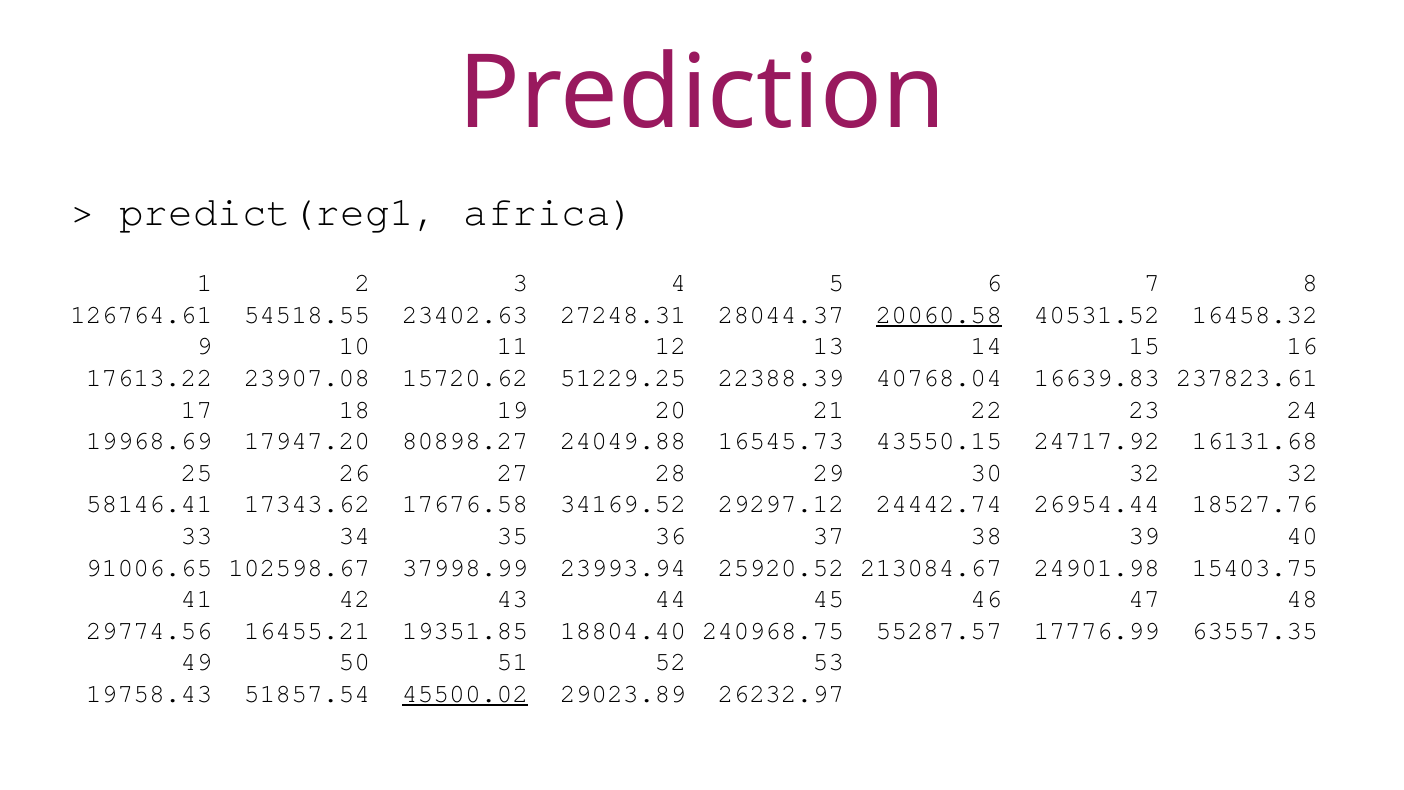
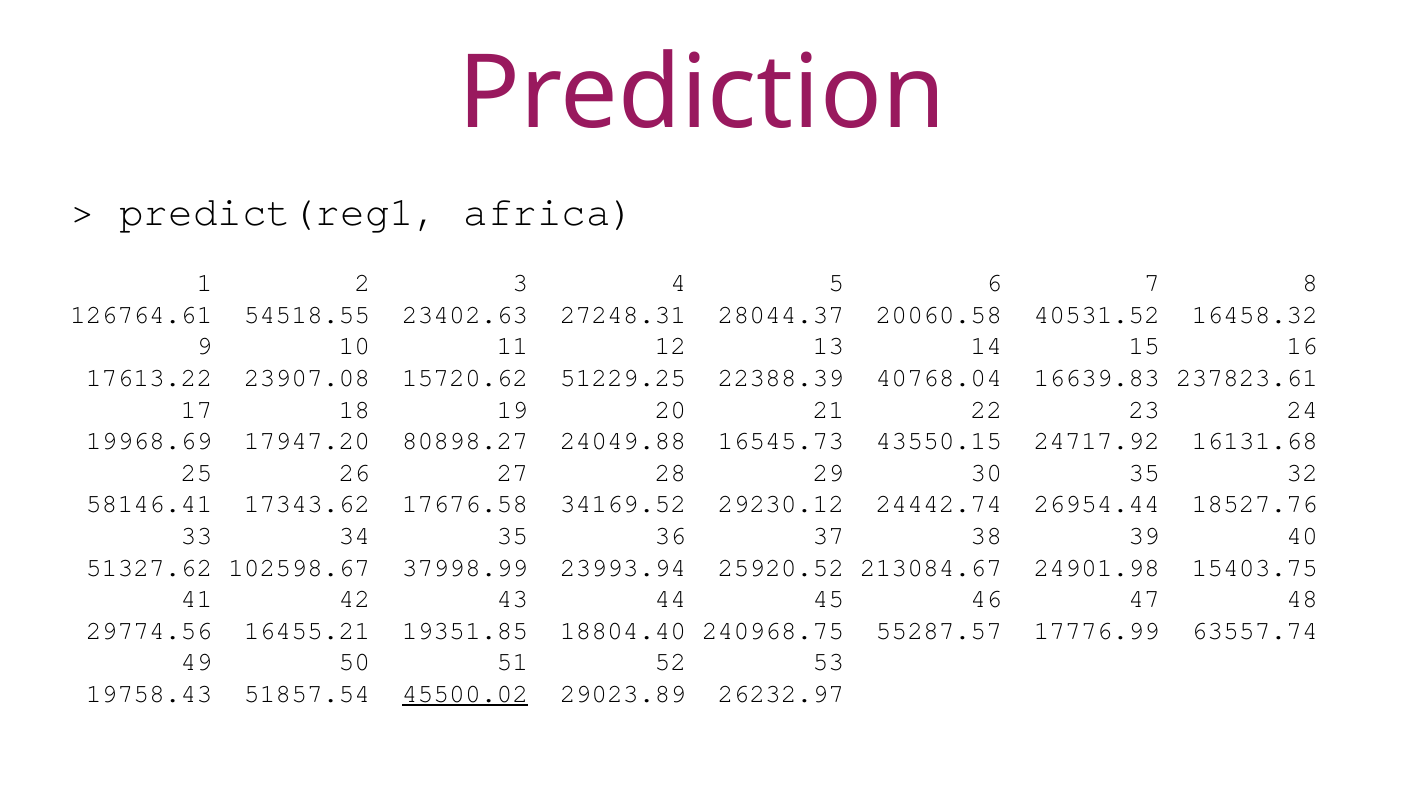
20060.58 underline: present -> none (939, 314)
30 32: 32 -> 35 (1144, 472)
29297.12: 29297.12 -> 29230.12 (781, 504)
91006.65: 91006.65 -> 51327.62 (149, 567)
63557.35: 63557.35 -> 63557.74 (1255, 630)
